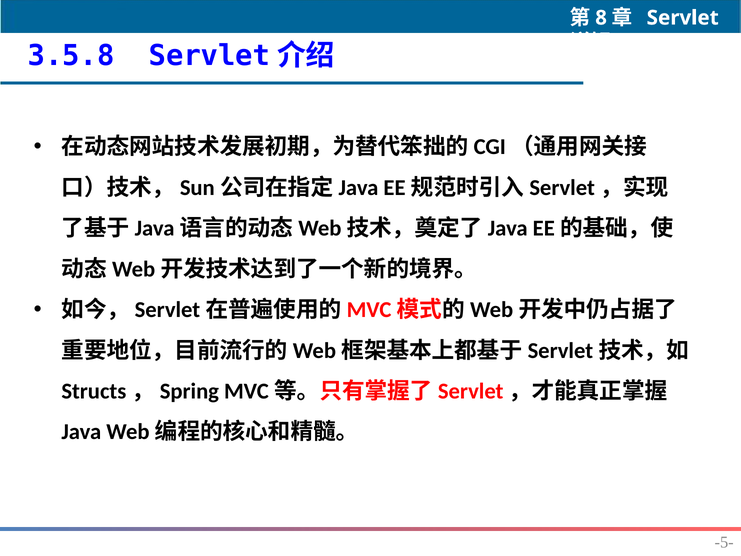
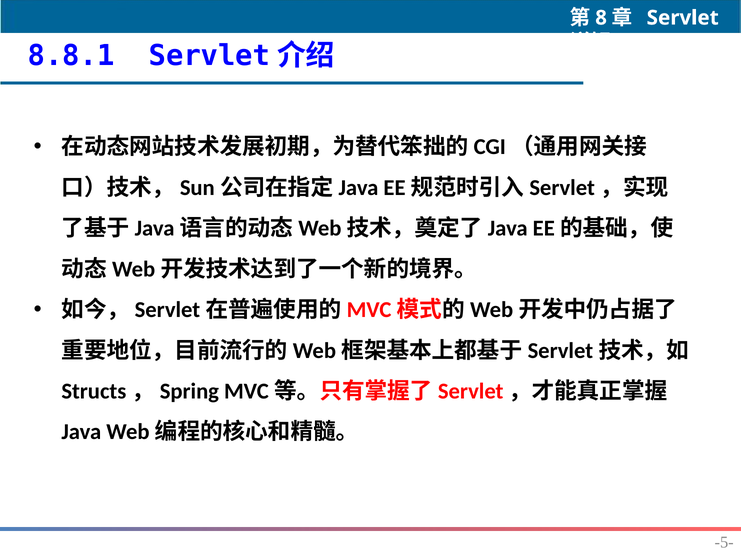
3.5.8: 3.5.8 -> 8.8.1 (71, 56)
